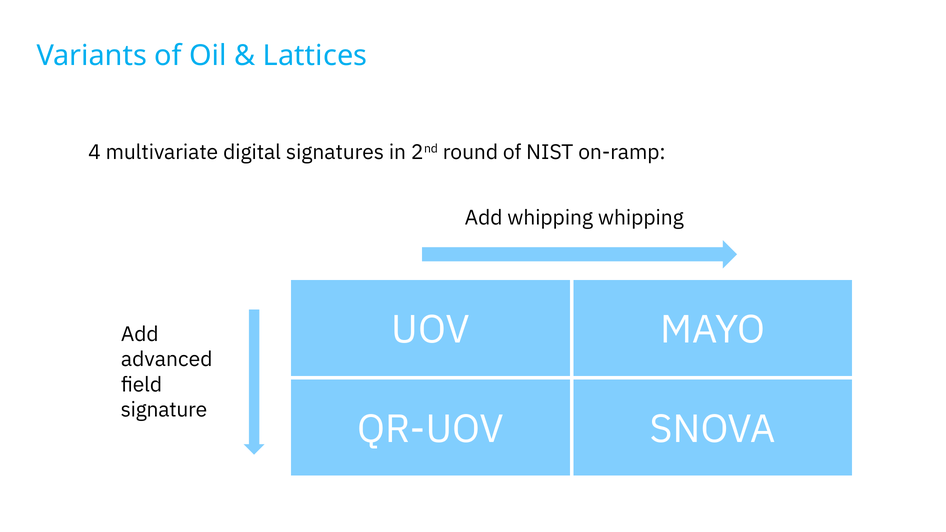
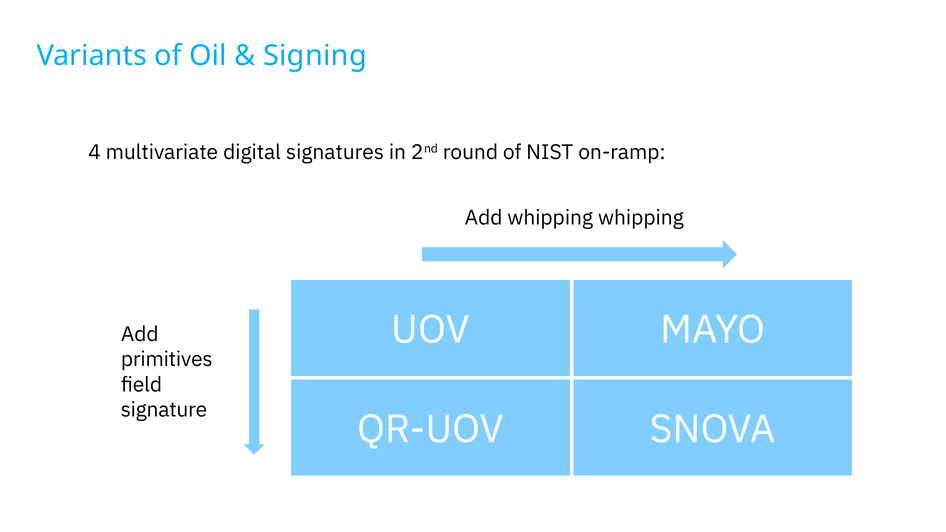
Lattices: Lattices -> Signing (315, 56)
advanced: advanced -> primitives (167, 360)
